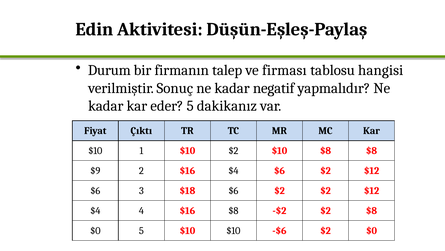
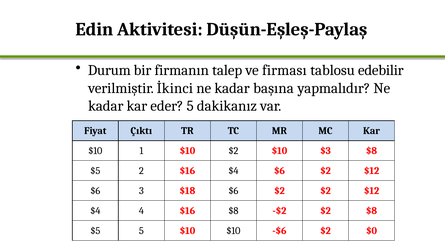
hangisi: hangisi -> edebilir (381, 70)
Sonuç: Sonuç -> İkinci (175, 88)
negatif: negatif -> başına (273, 88)
$10 $8: $8 -> $3 (325, 150)
$9: $9 -> $5 (95, 170)
$0: $0 -> $5 (95, 230)
